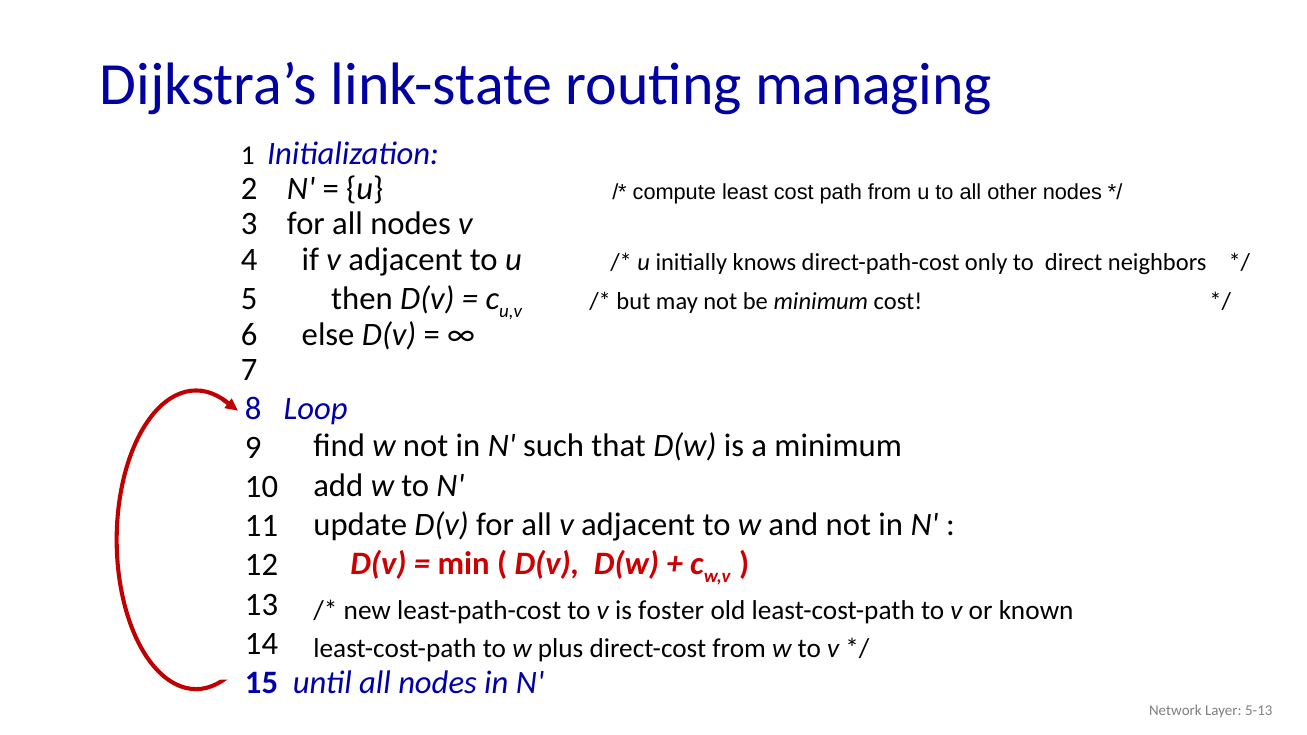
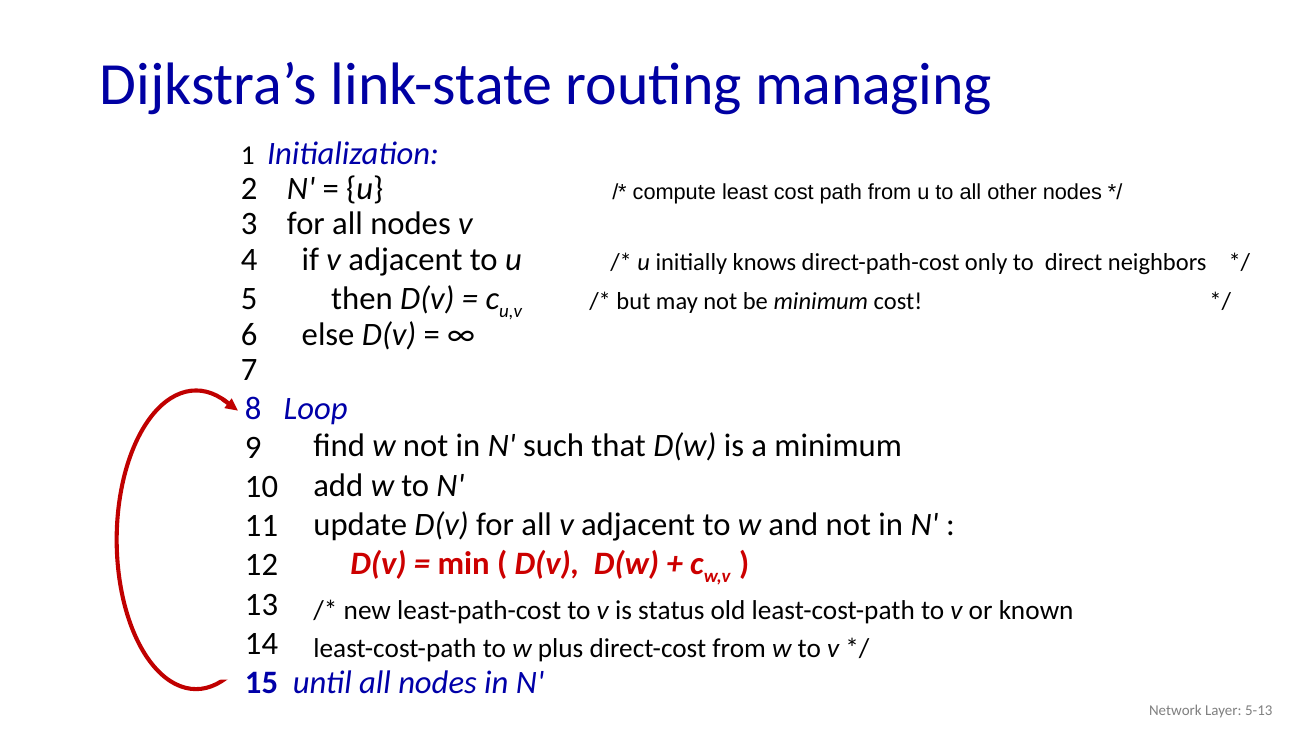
foster: foster -> status (671, 610)
